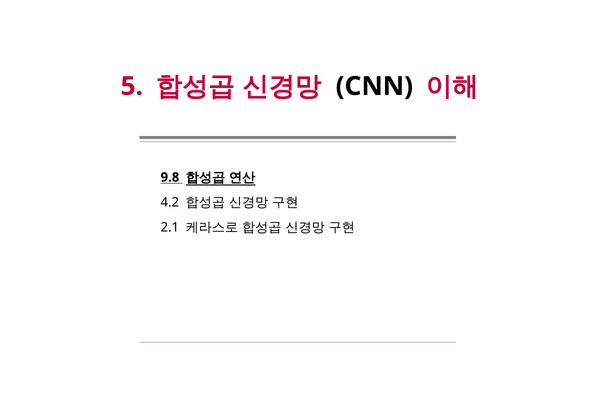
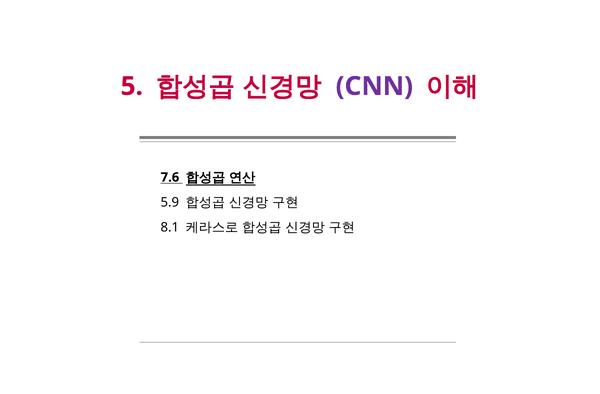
CNN colour: black -> purple (374, 86)
9.8: 9.8 -> 7.6 (170, 177)
4.2: 4.2 -> 5.9 (170, 202)
2.1: 2.1 -> 8.1 (170, 228)
